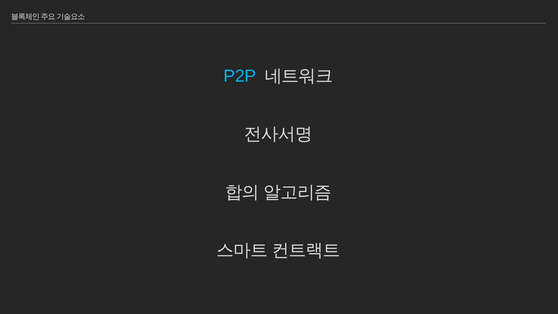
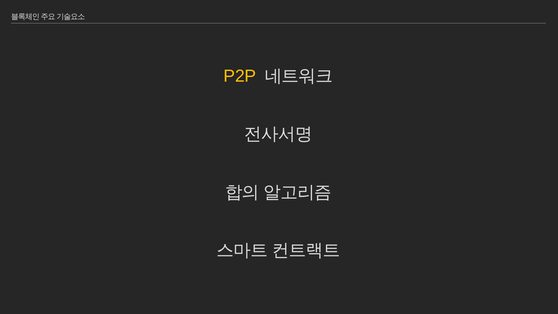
P2P colour: light blue -> yellow (240, 76)
